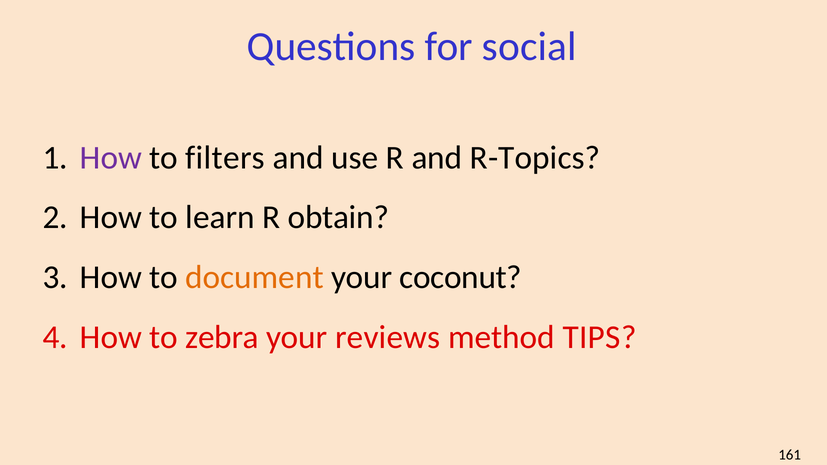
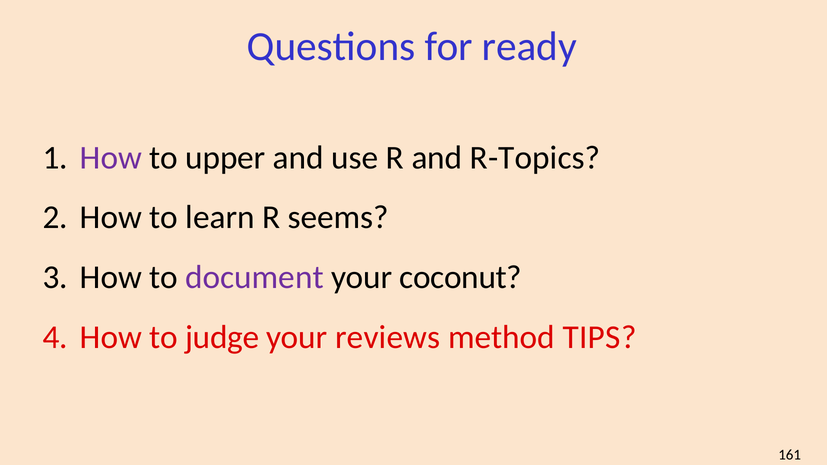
social: social -> ready (529, 47)
filters: filters -> upper (225, 158)
obtain: obtain -> seems (338, 218)
document colour: orange -> purple (255, 278)
zebra: zebra -> judge (222, 338)
